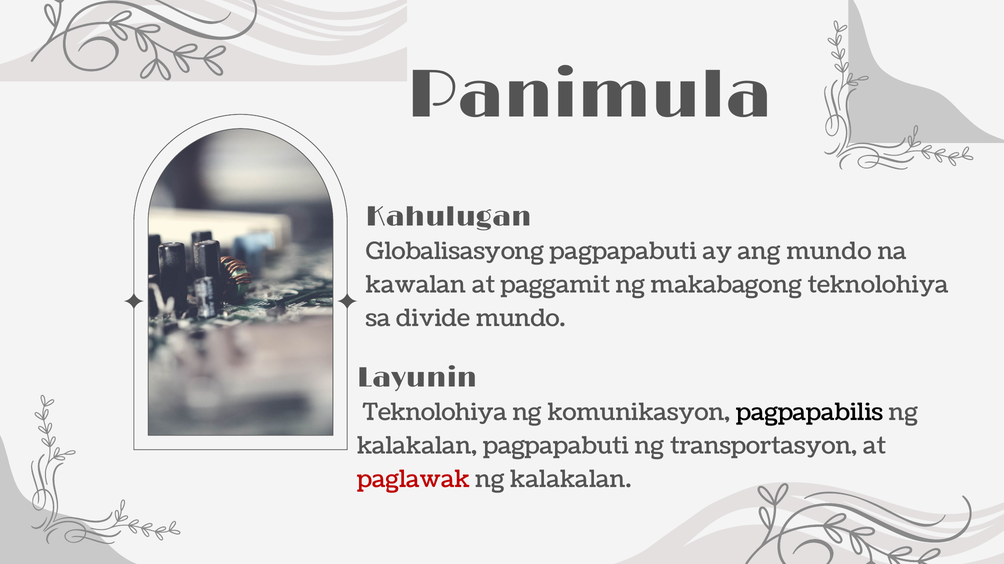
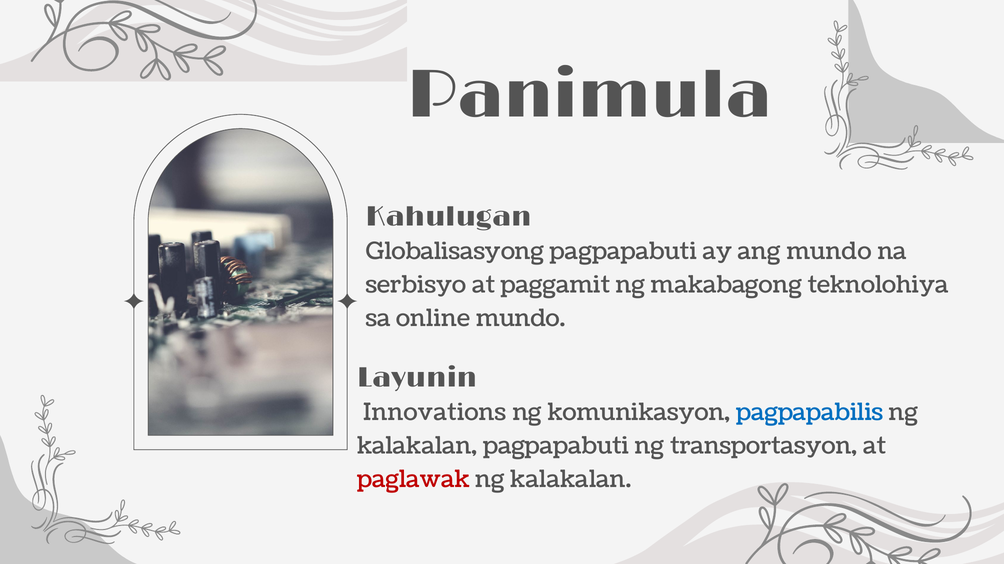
kawalan: kawalan -> serbisyo (416, 285)
divide: divide -> online (433, 319)
Teknolohiya: Teknolohiya -> Innovations (435, 413)
pagpapabilis colour: black -> blue (810, 413)
